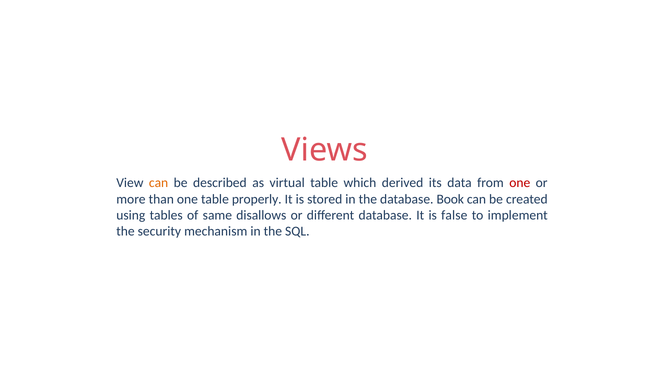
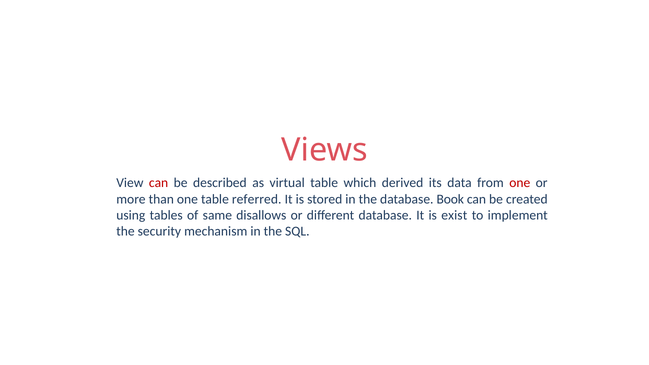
can colour: orange -> red (159, 183)
properly: properly -> referred (257, 199)
false: false -> exist (454, 215)
